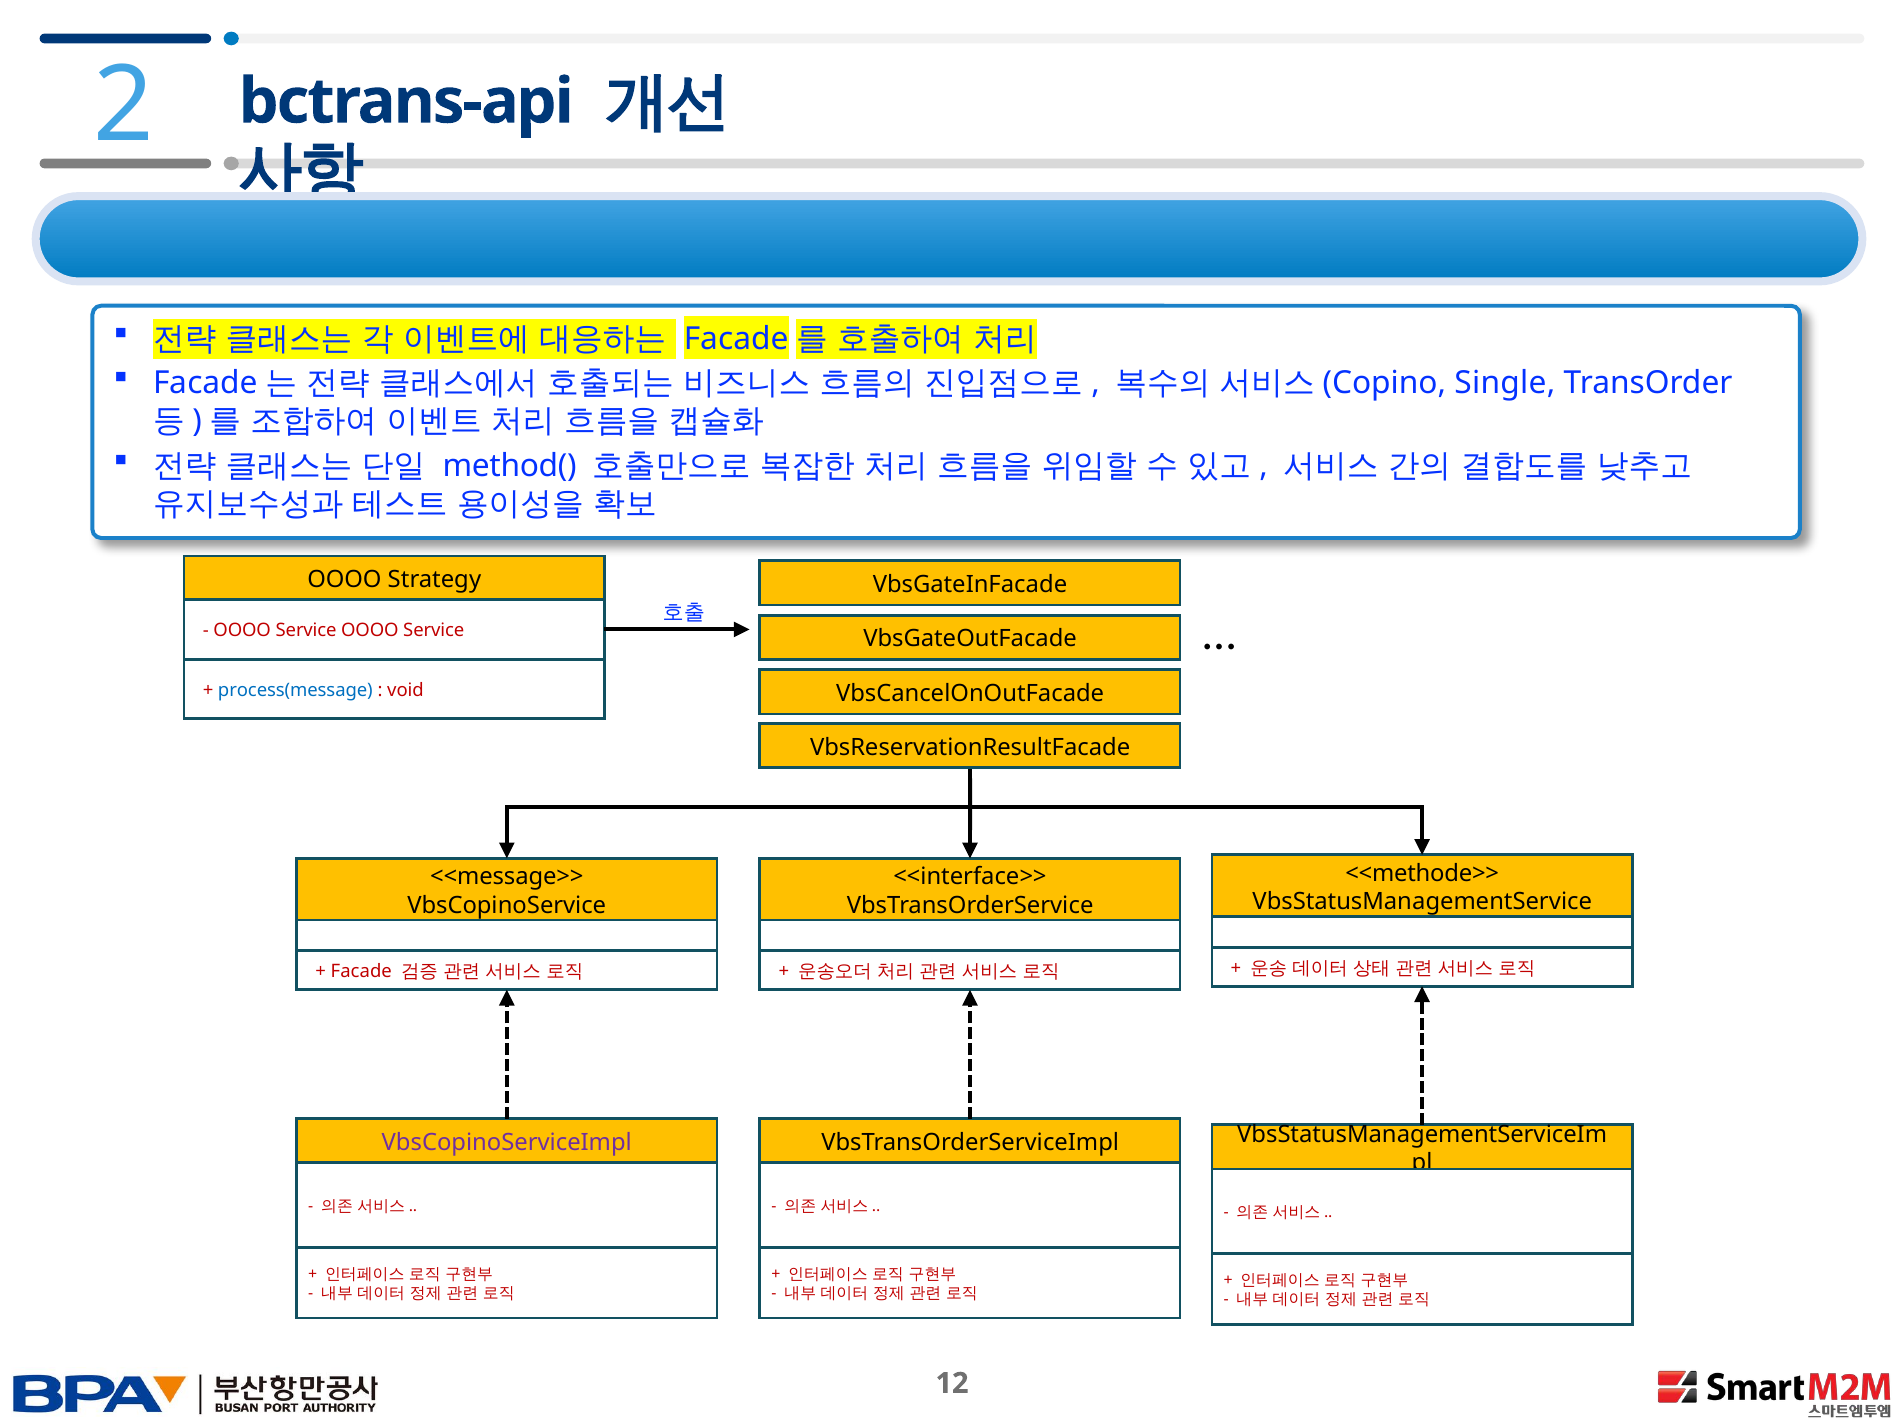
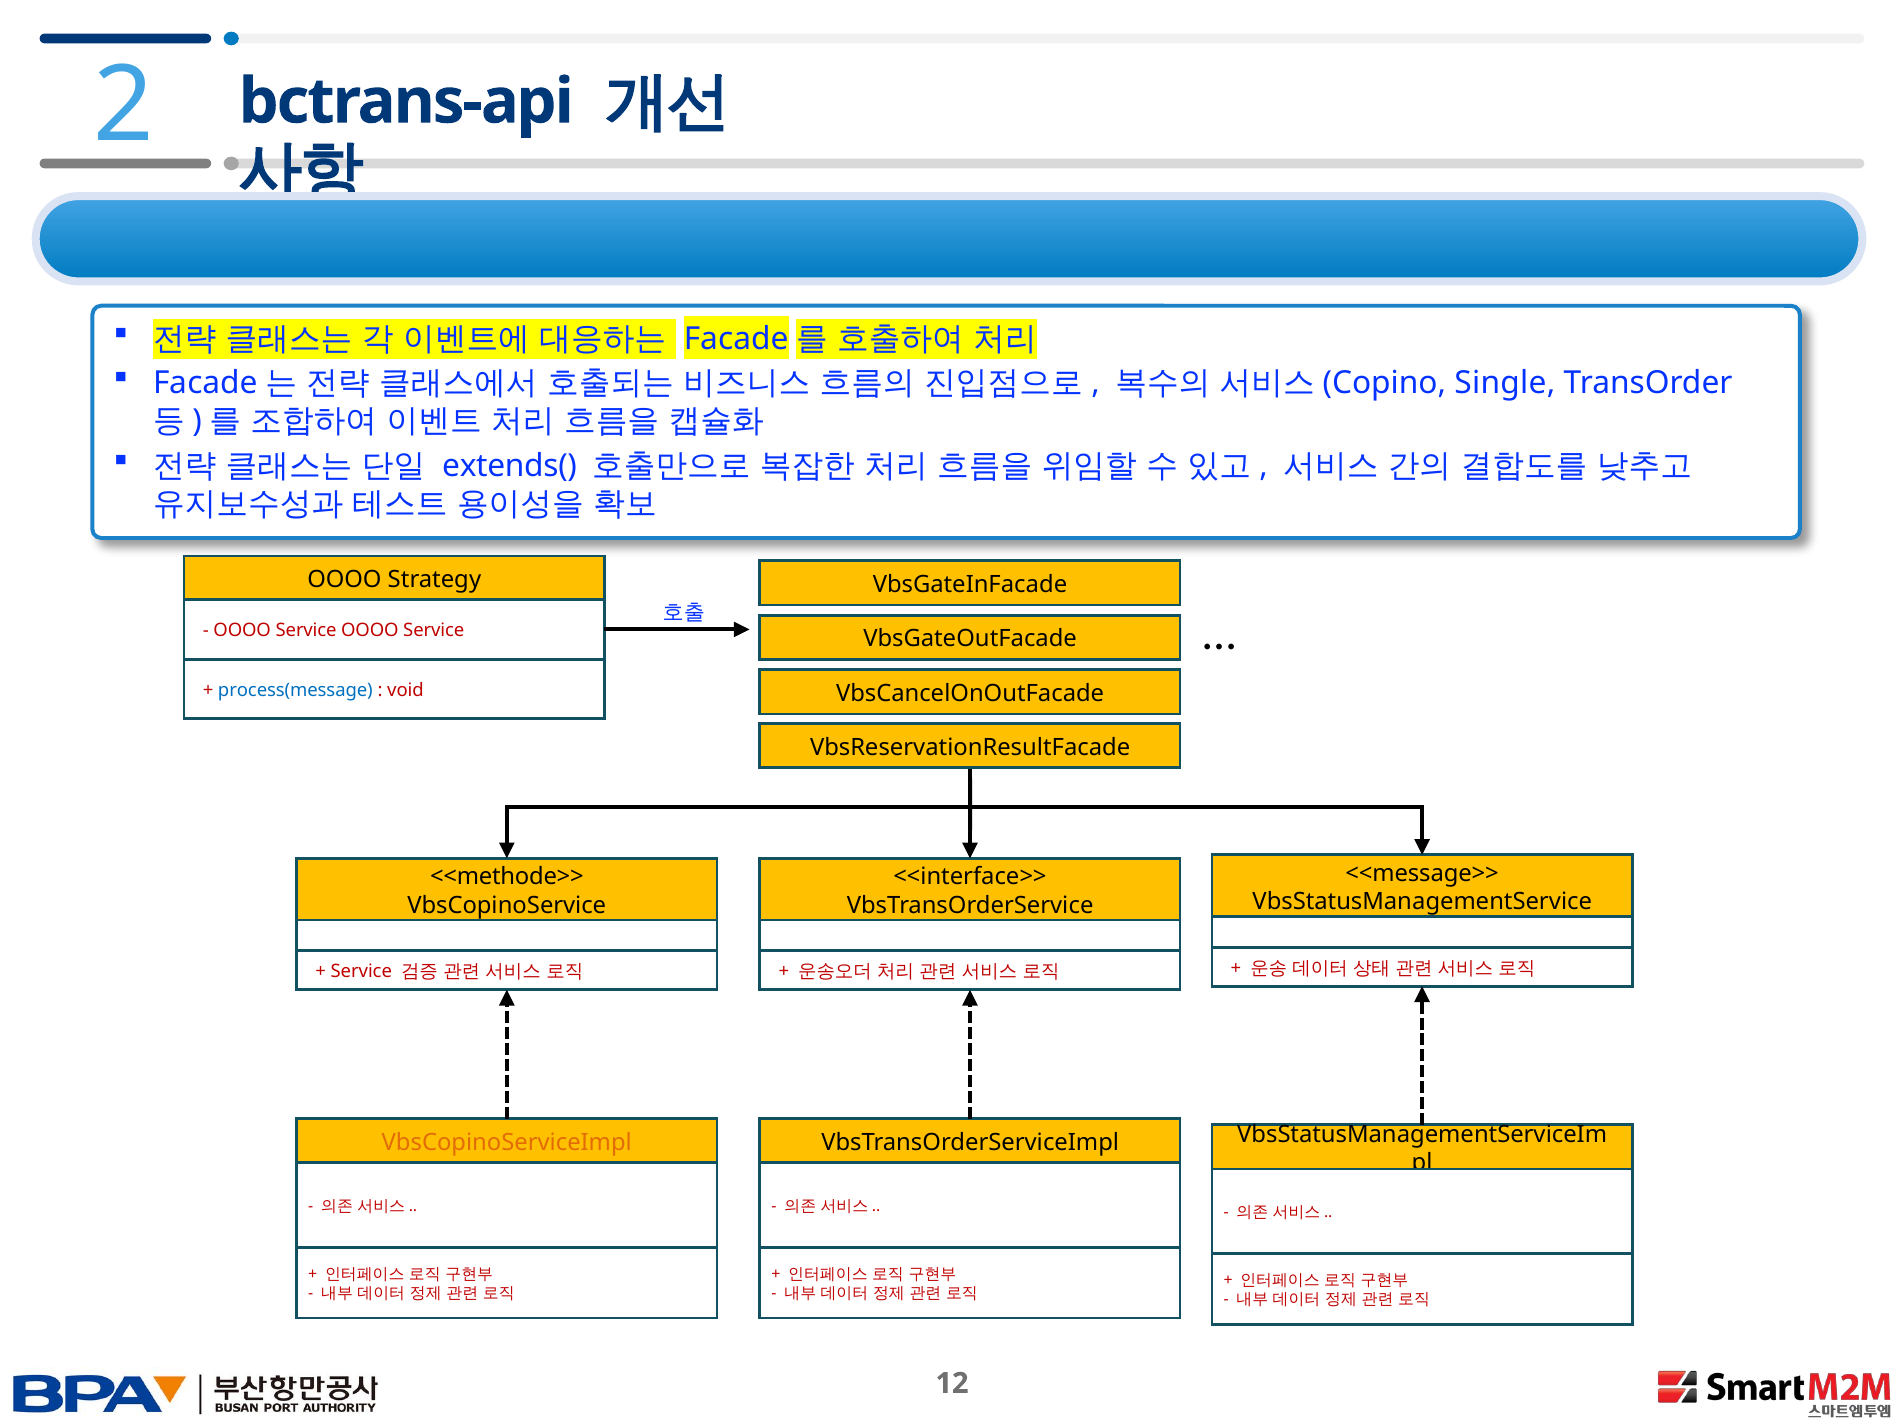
method(: method( -> extends( (510, 466)
<<methode>>: <<methode>> -> <<message>> (1422, 873)
<<message>>: <<message>> -> <<methode>> (507, 877)
Facade: Facade -> Service (361, 972)
VbsCopinoServiceImpl colour: purple -> orange (507, 1142)
